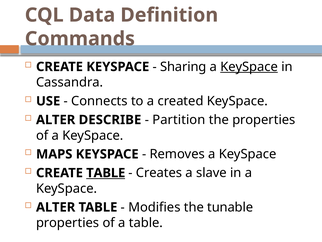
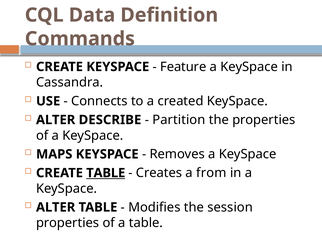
Sharing: Sharing -> Feature (183, 67)
KeySpace underline: present -> none (249, 67)
slave: slave -> from (211, 173)
tunable: tunable -> session (230, 207)
